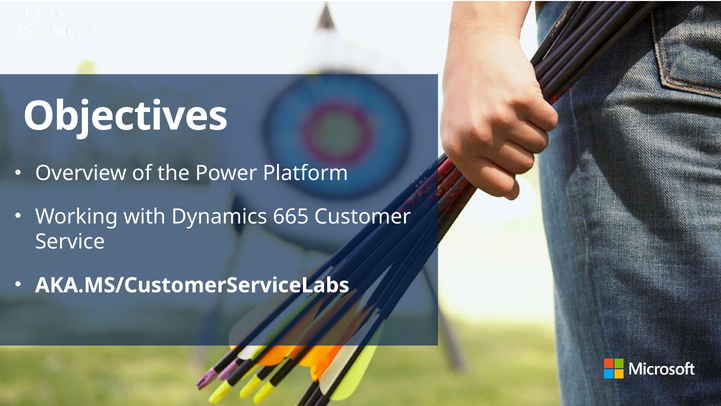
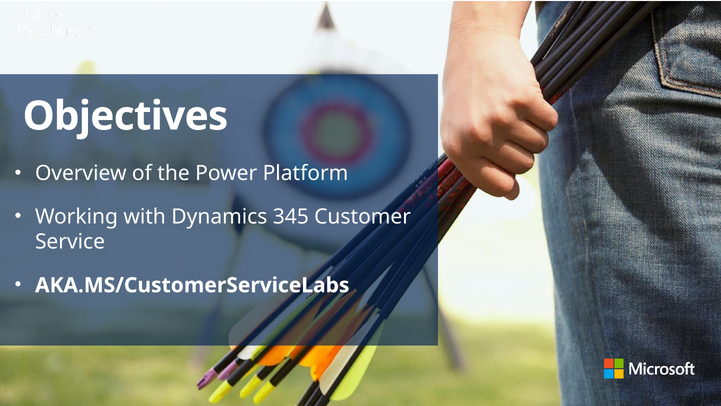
665: 665 -> 345 (291, 216)
